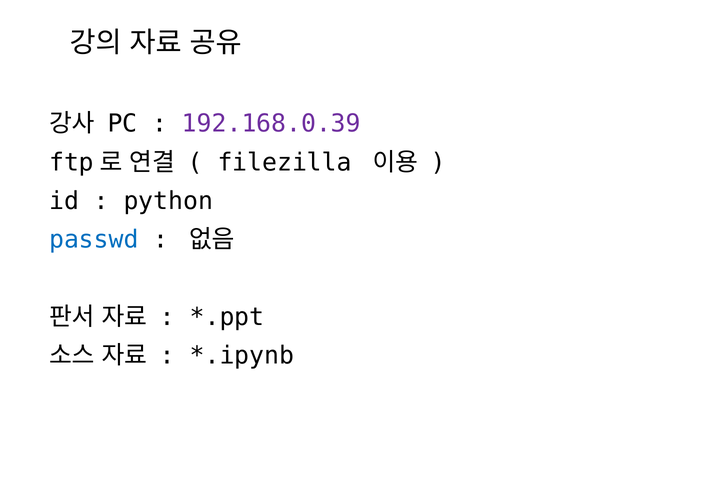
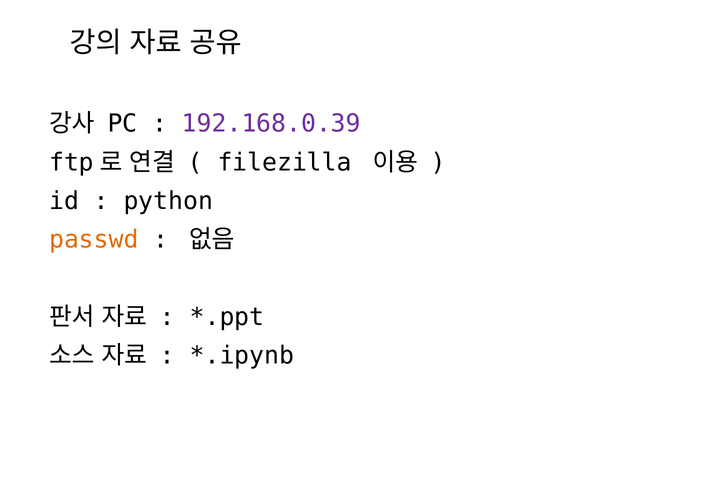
passwd colour: blue -> orange (94, 240)
